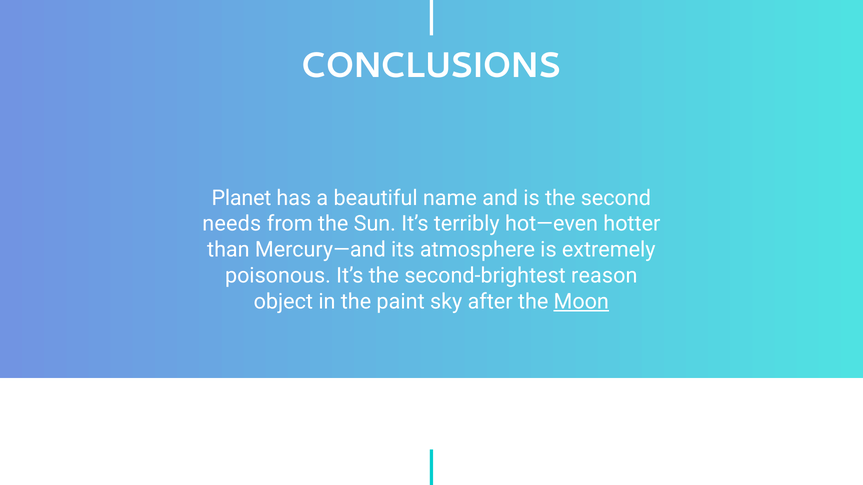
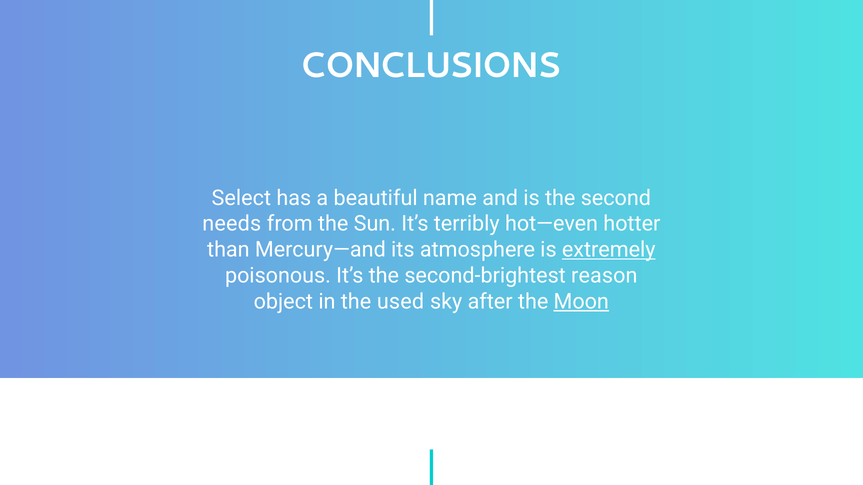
Planet: Planet -> Select (241, 198)
extremely underline: none -> present (609, 250)
paint: paint -> used (401, 302)
